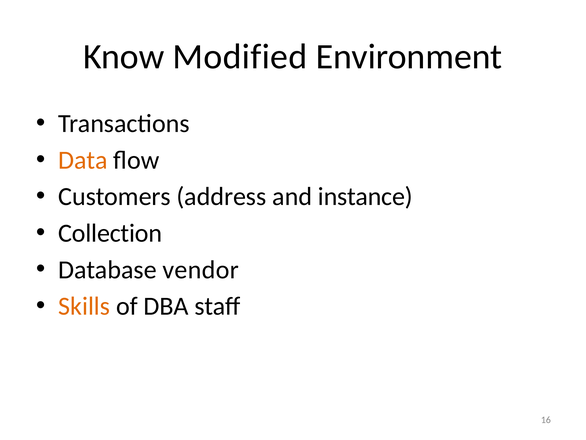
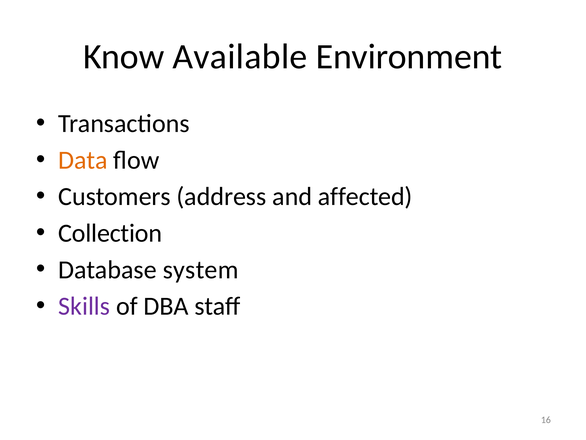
Modified: Modified -> Available (240, 57)
instance: instance -> affected (365, 196)
vendor: vendor -> system (201, 269)
Skills colour: orange -> purple (84, 306)
